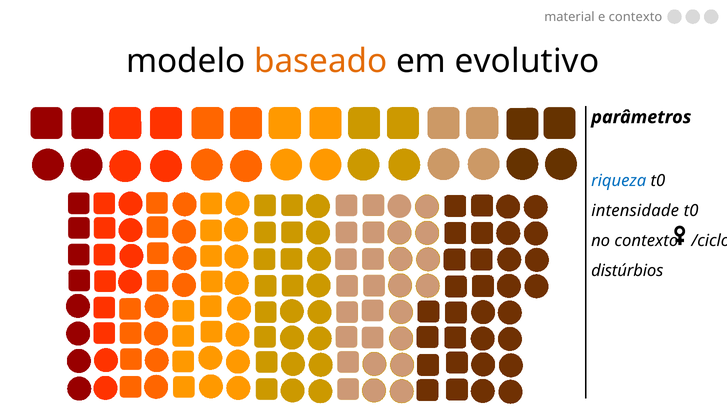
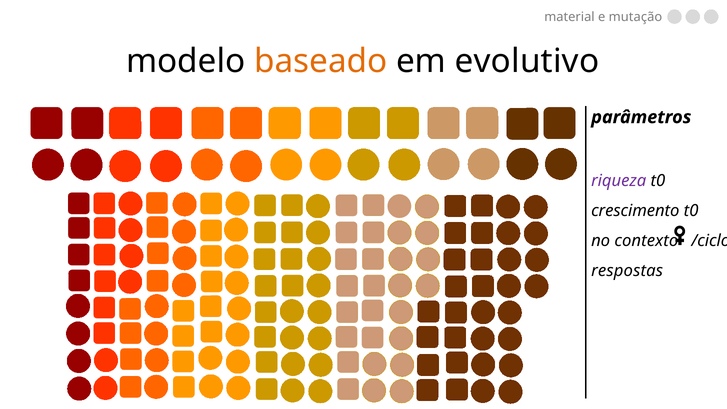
e contexto: contexto -> mutação (635, 17)
riqueza colour: blue -> purple (619, 181)
intensidade: intensidade -> crescimento (635, 211)
distúrbios: distúrbios -> respostas (627, 271)
